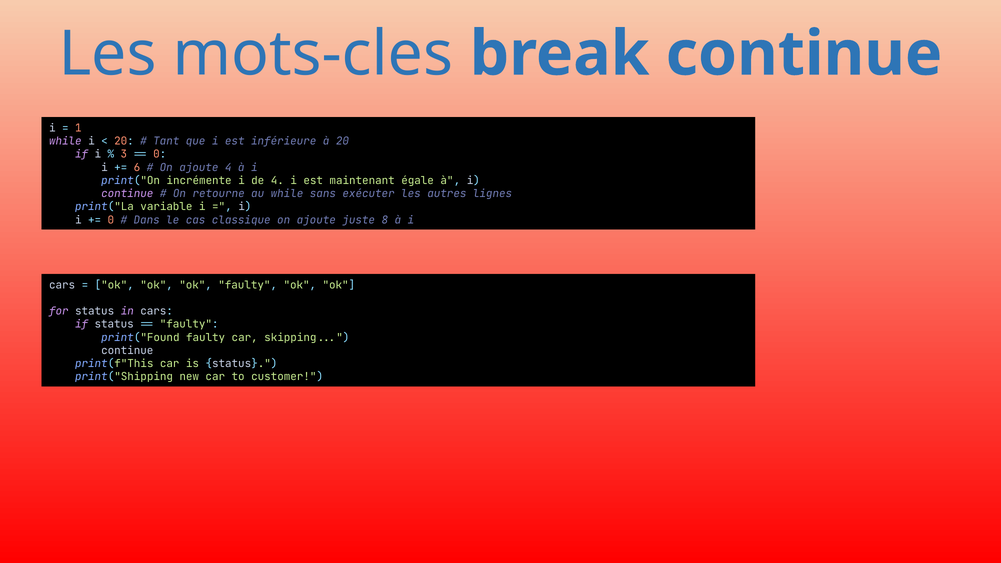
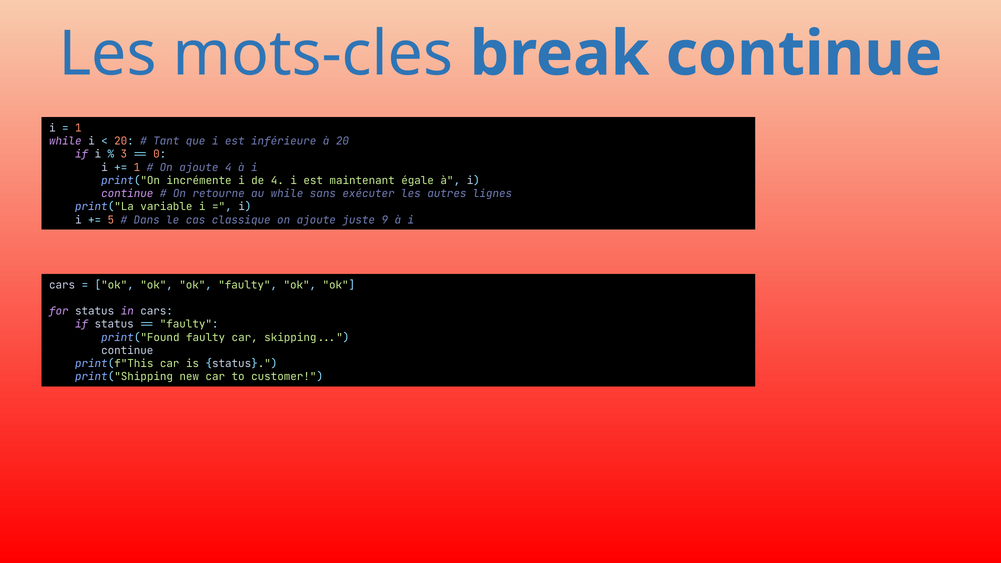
6: 6 -> 1 (137, 167)
0: 0 -> 5 (111, 220)
8: 8 -> 9 (385, 220)
